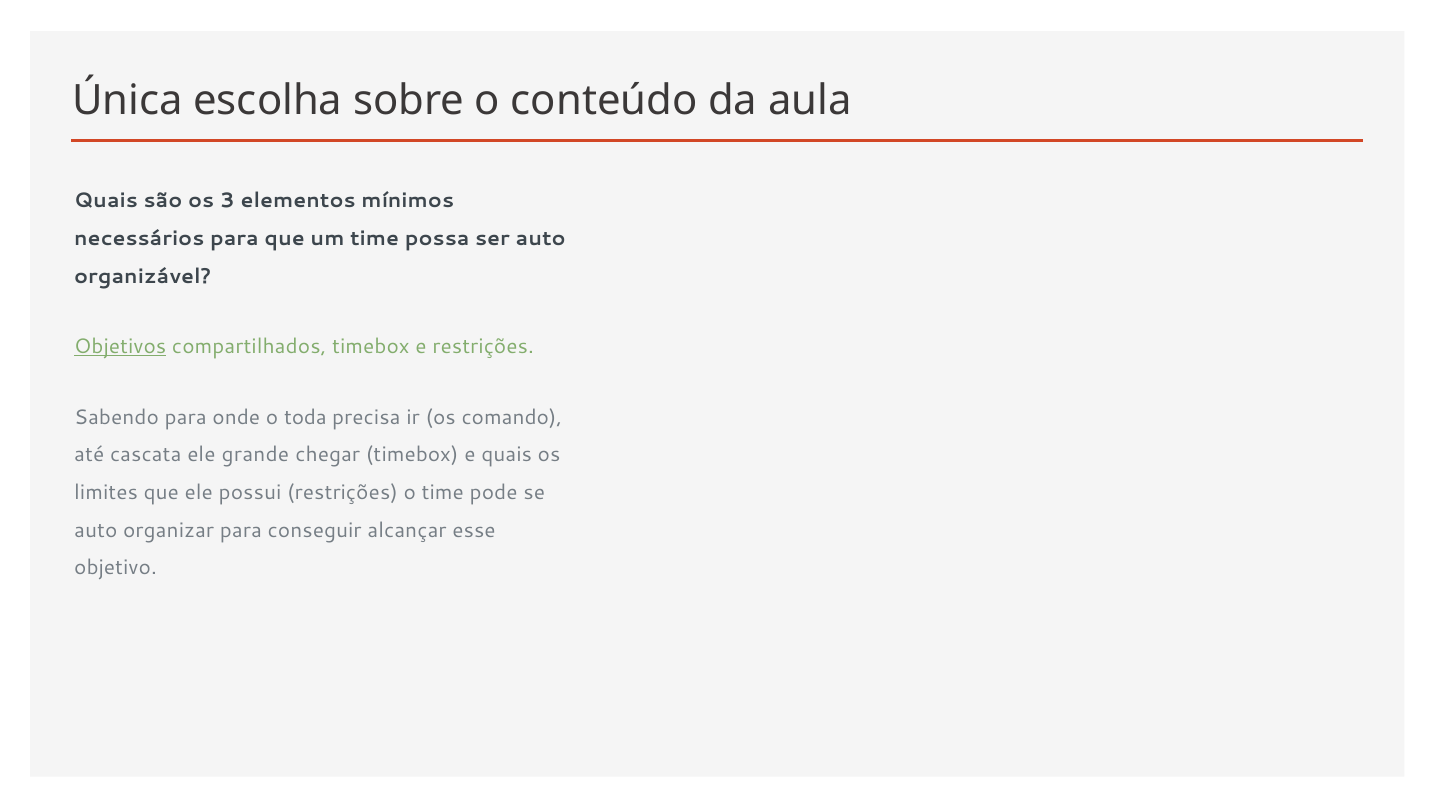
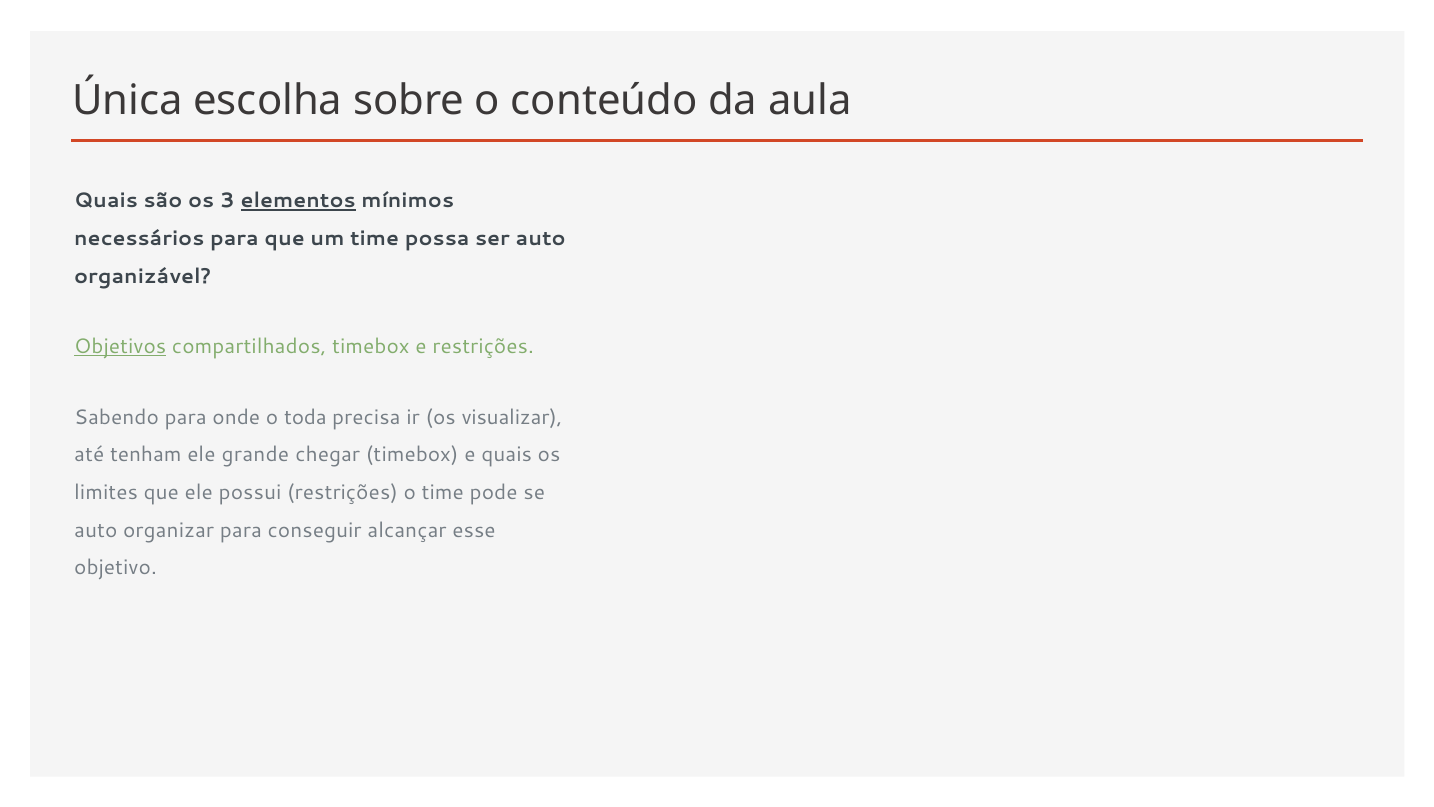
elementos underline: none -> present (298, 201)
comando: comando -> visualizar (512, 417)
cascata: cascata -> tenham (146, 455)
